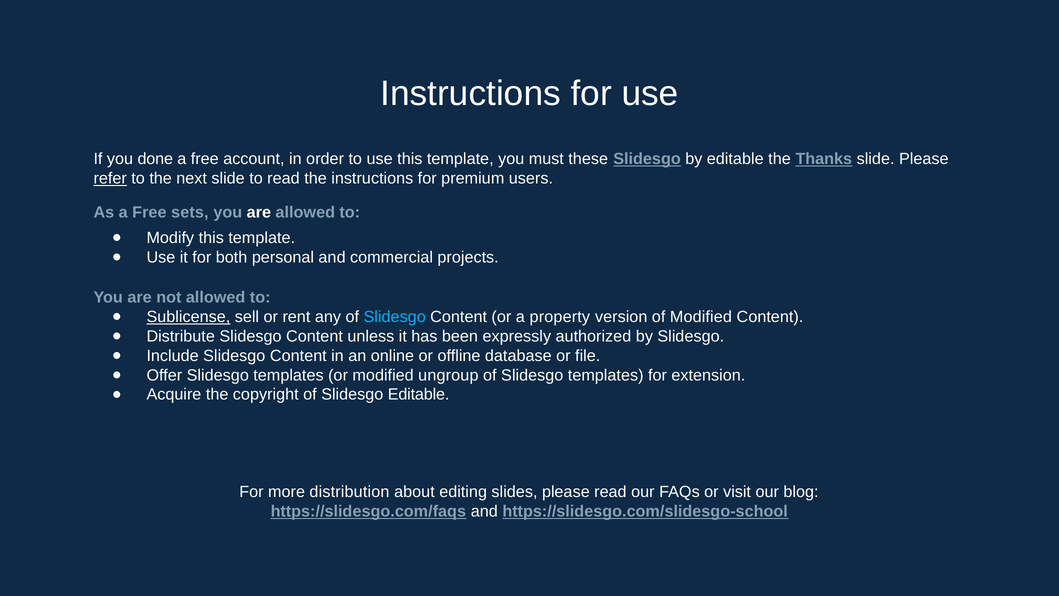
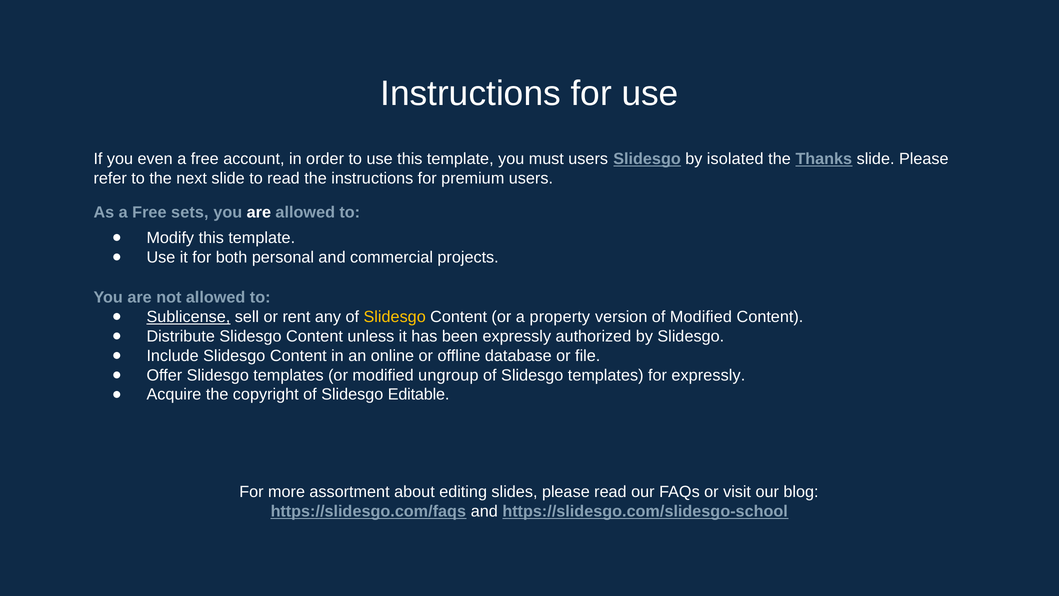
done: done -> even (155, 159)
must these: these -> users (588, 159)
by editable: editable -> isolated (735, 159)
refer underline: present -> none (110, 178)
Slidesgo colour: light blue -> yellow (395, 317)
for extension: extension -> expressly (708, 375)
distribution: distribution -> assortment (350, 492)
